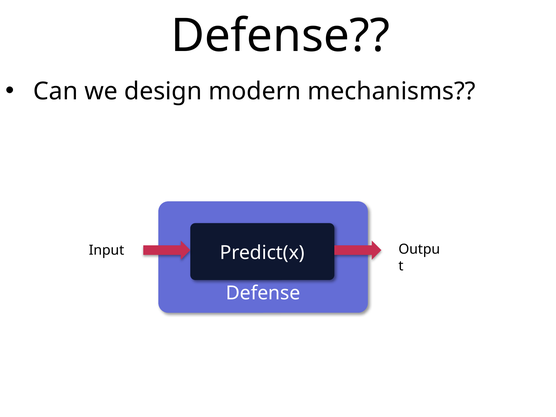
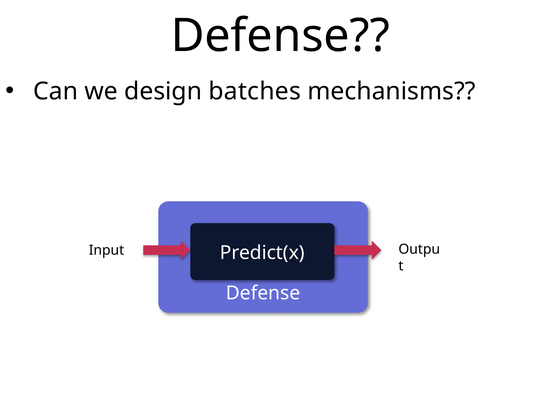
modern: modern -> batches (255, 91)
